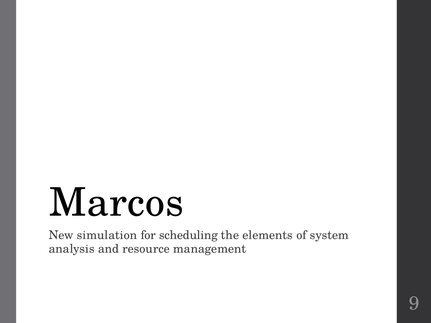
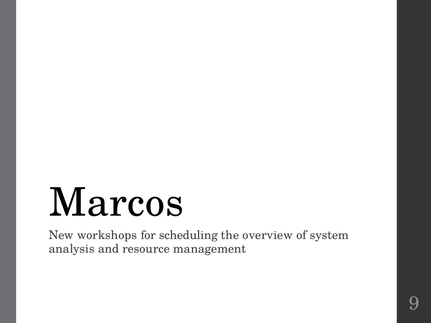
simulation: simulation -> workshops (107, 235)
elements: elements -> overview (268, 235)
